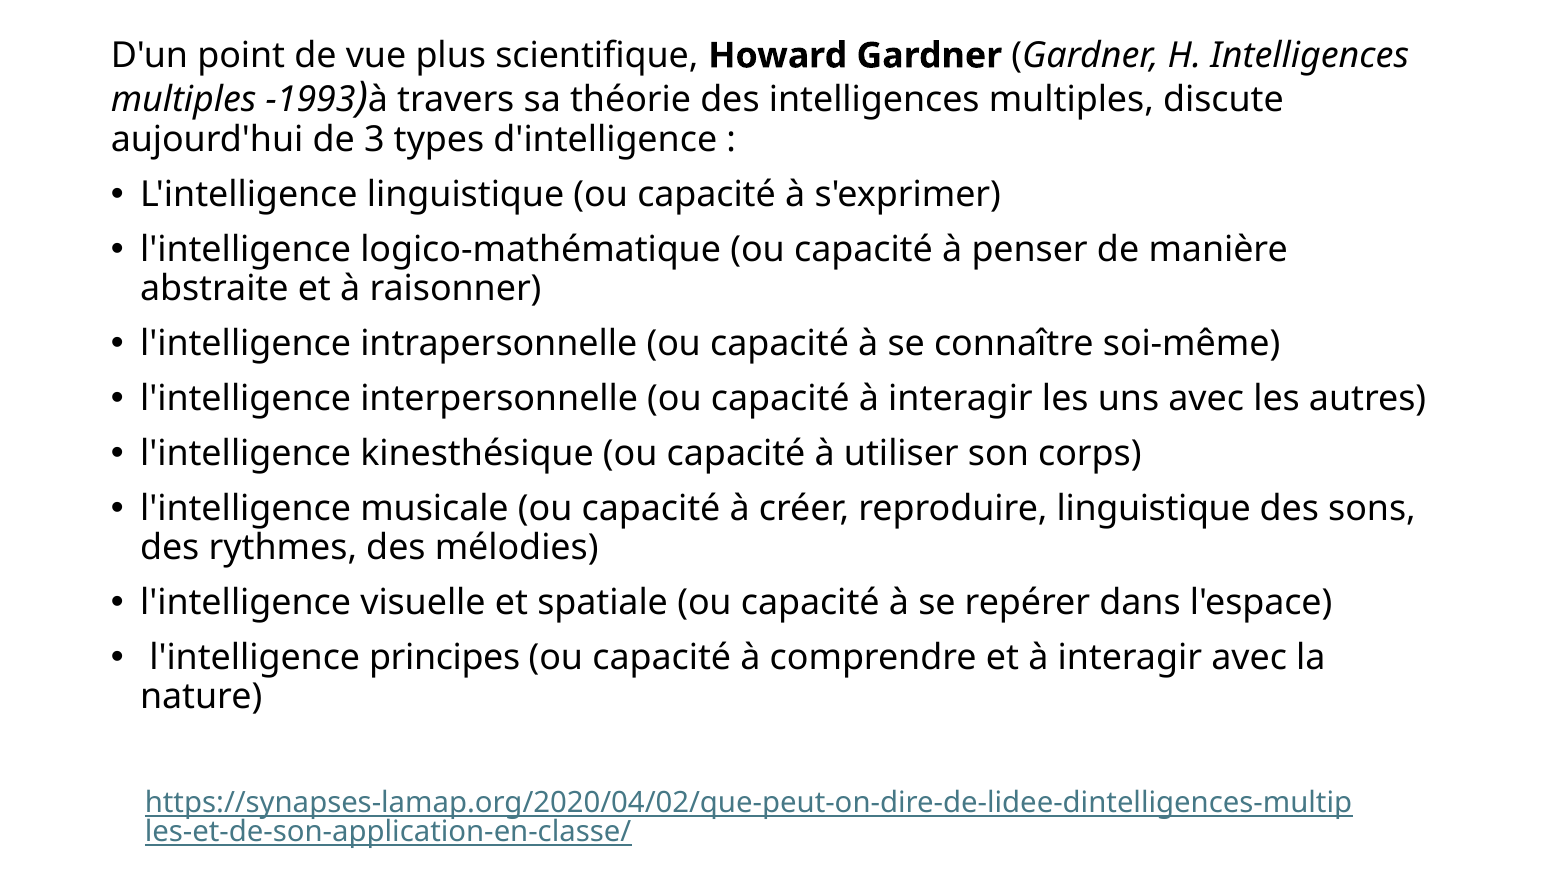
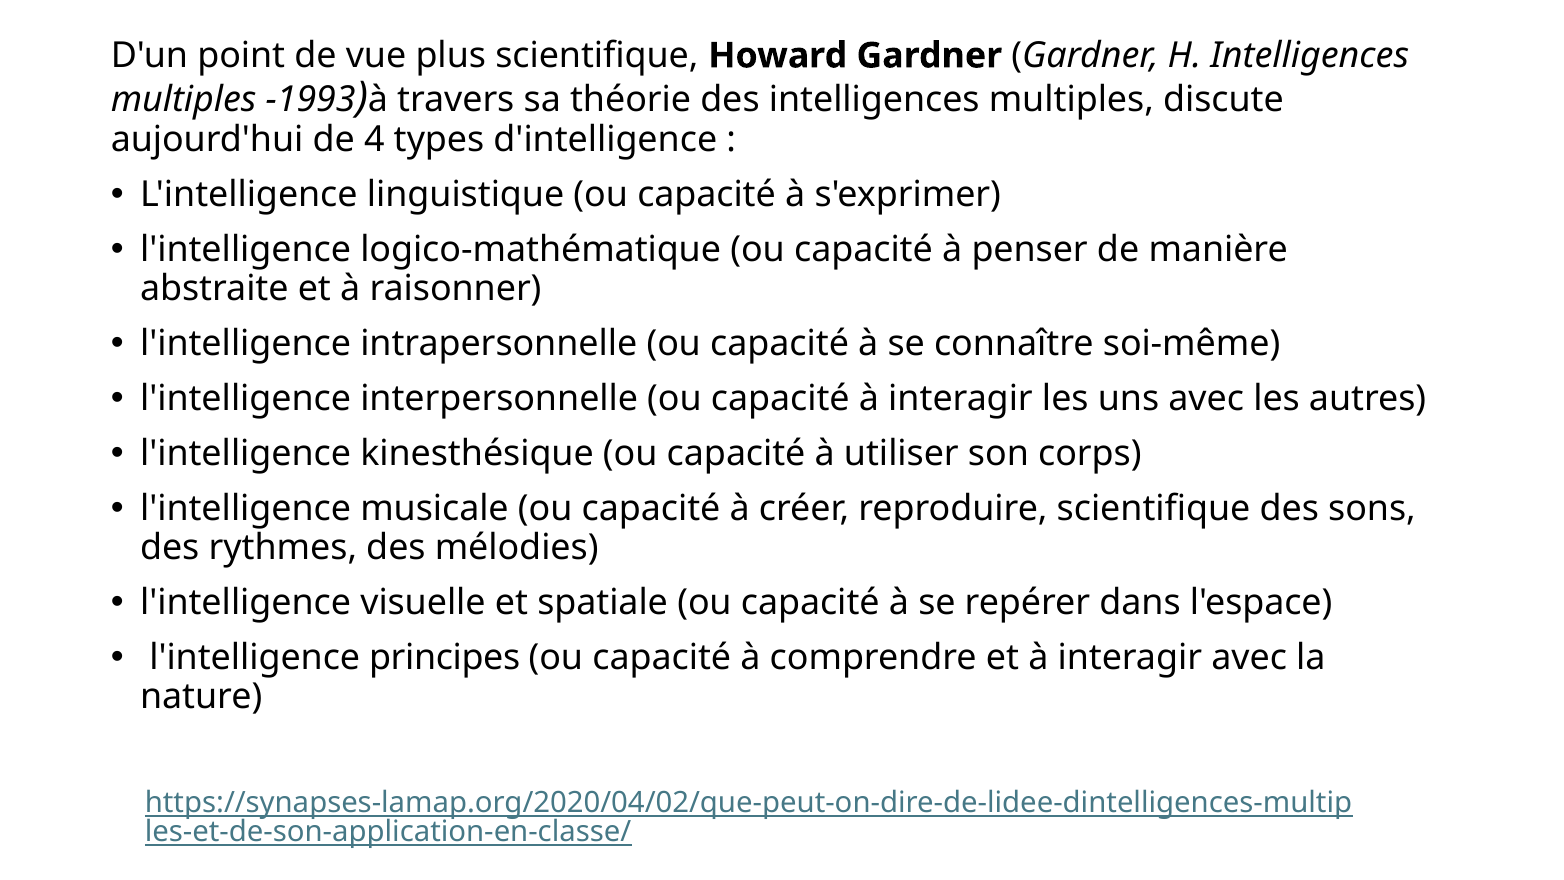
3: 3 -> 4 (374, 140)
reproduire linguistique: linguistique -> scientifique (1154, 509)
